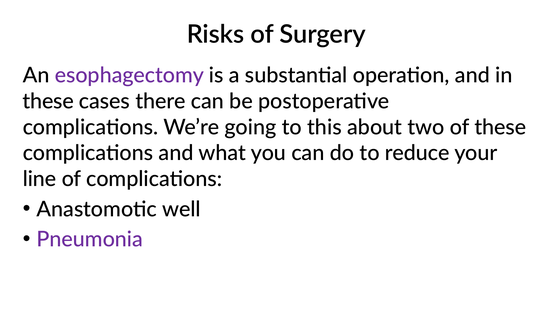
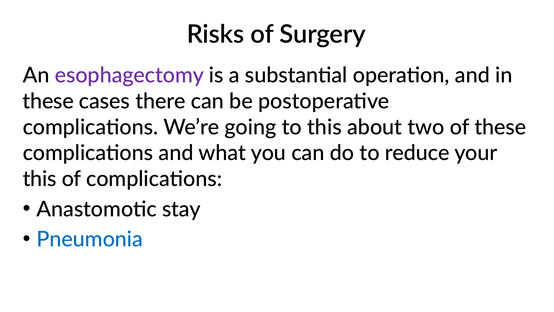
line: line -> this (40, 179)
well: well -> stay (181, 209)
Pneumonia colour: purple -> blue (90, 239)
